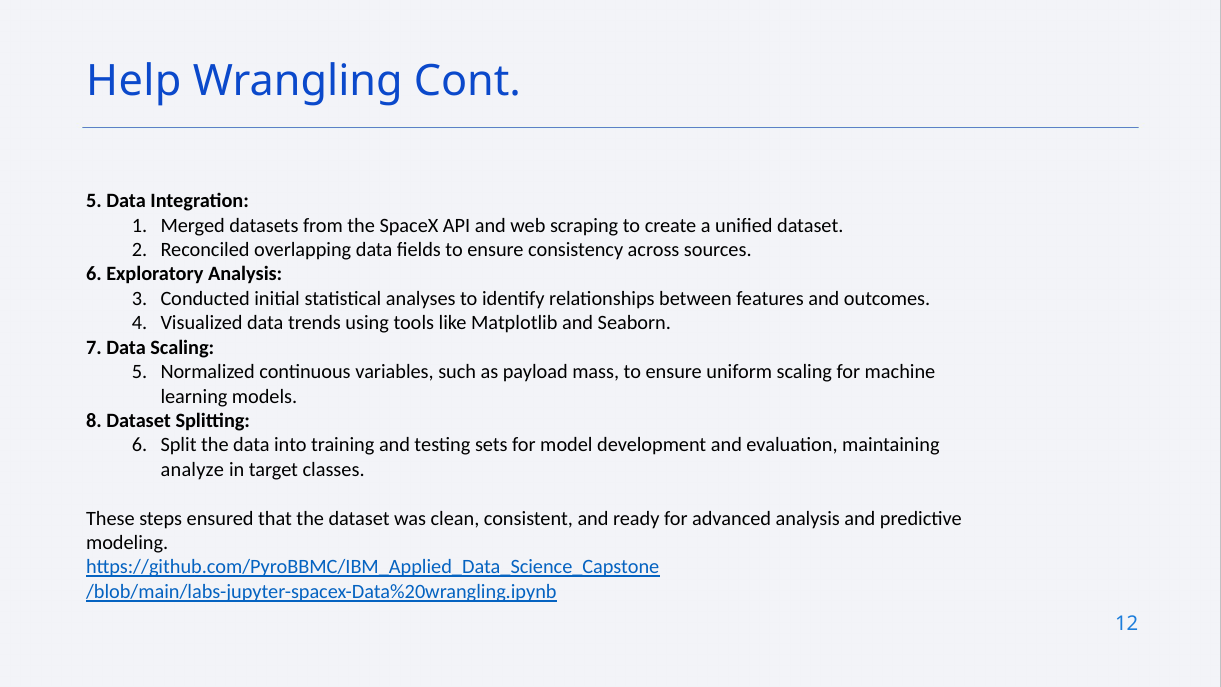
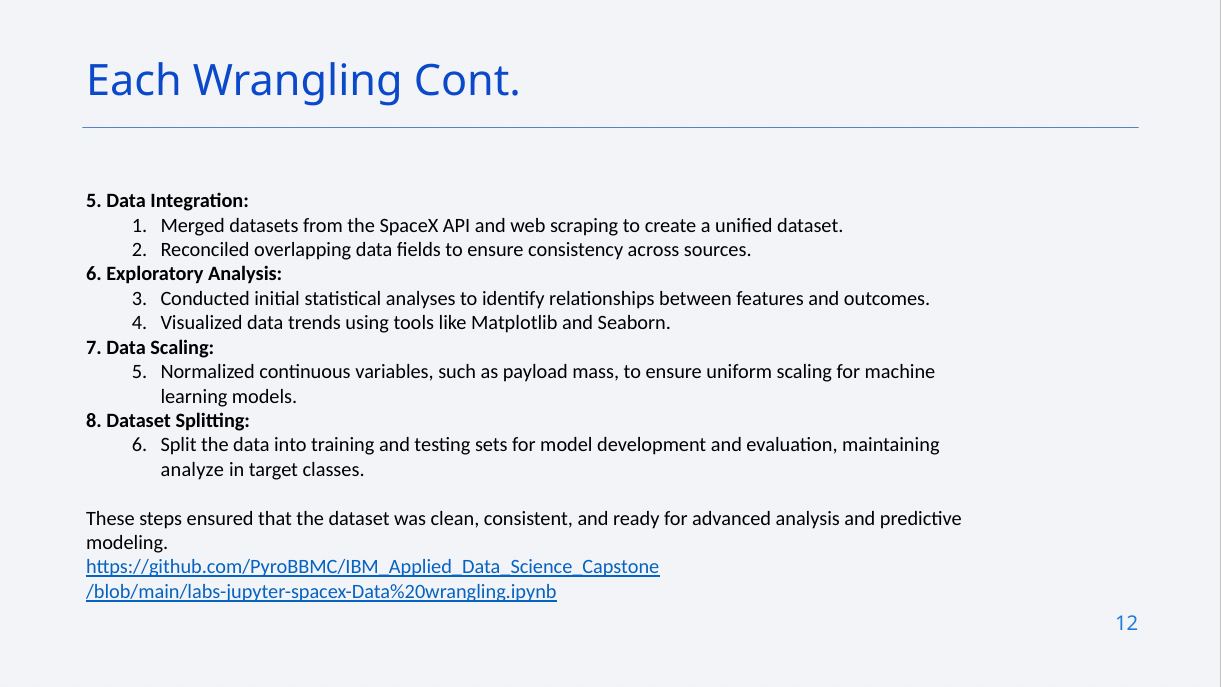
Help: Help -> Each (134, 82)
